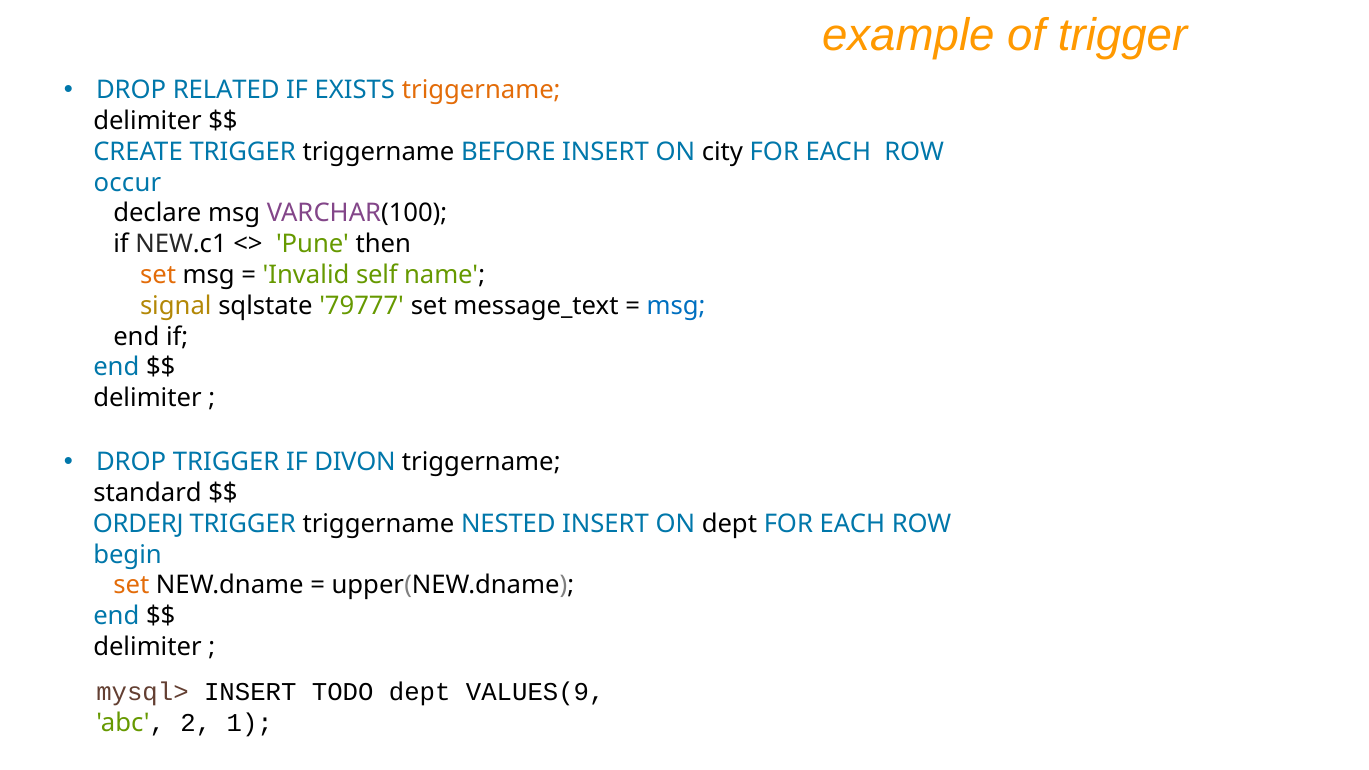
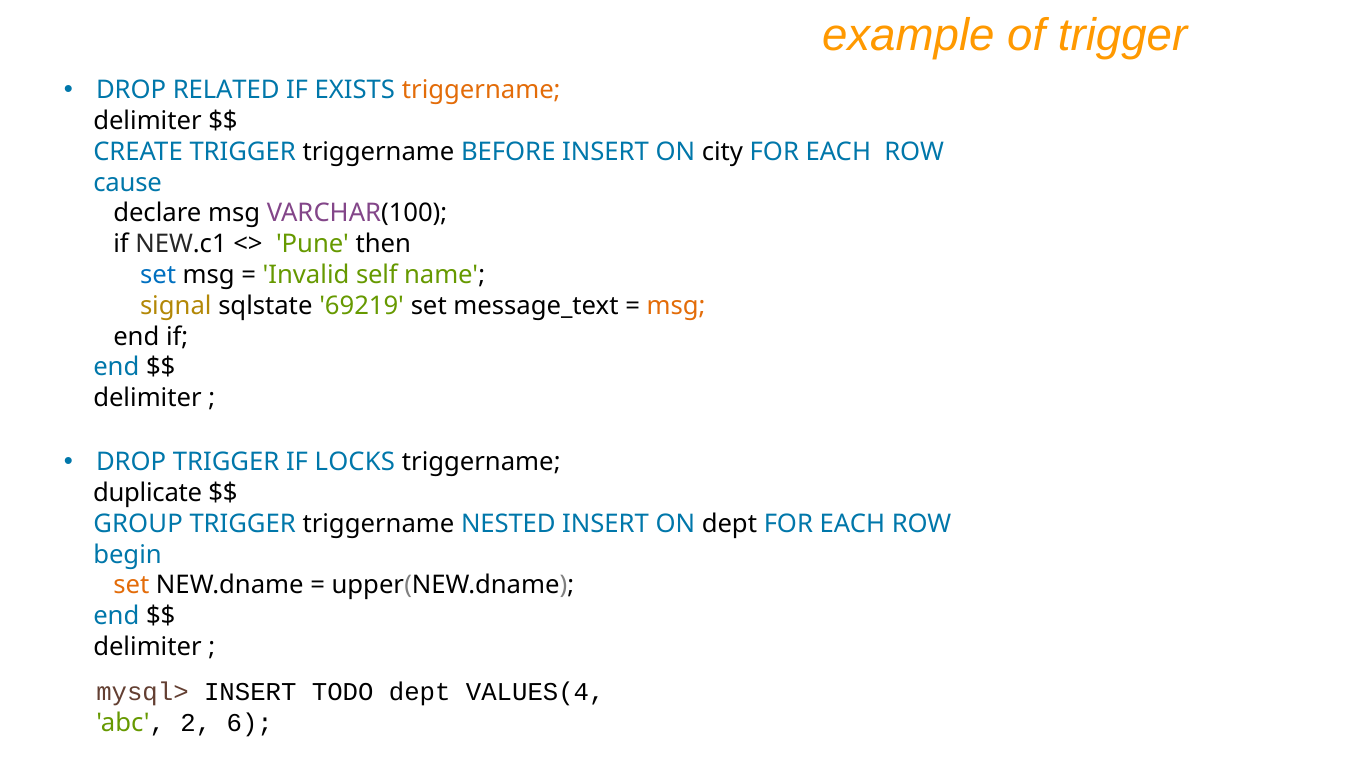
occur: occur -> cause (128, 183)
set colour: orange -> blue (158, 275)
79777: 79777 -> 69219 (362, 306)
msg colour: blue -> orange (676, 306)
DIVON: DIVON -> LOCKS (355, 462)
standard: standard -> duplicate (148, 493)
ORDERJ: ORDERJ -> GROUP (138, 524)
VALUES(9: VALUES(9 -> VALUES(4 (535, 692)
1: 1 -> 6 (250, 723)
